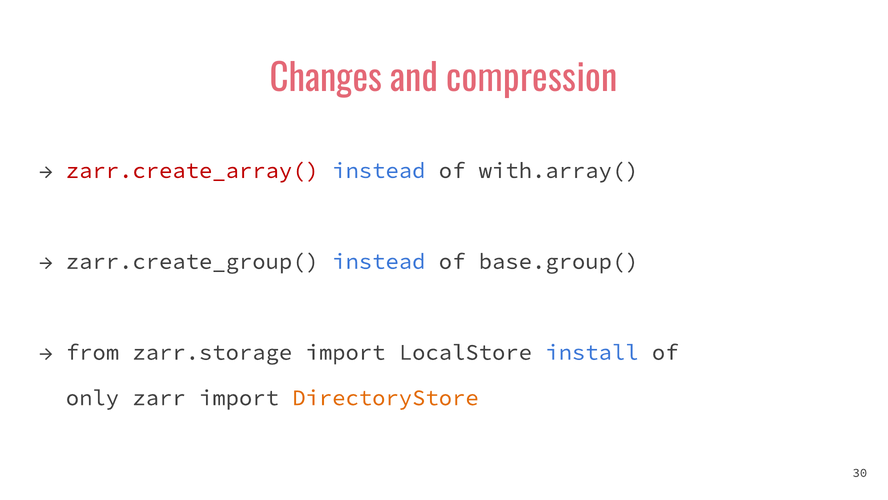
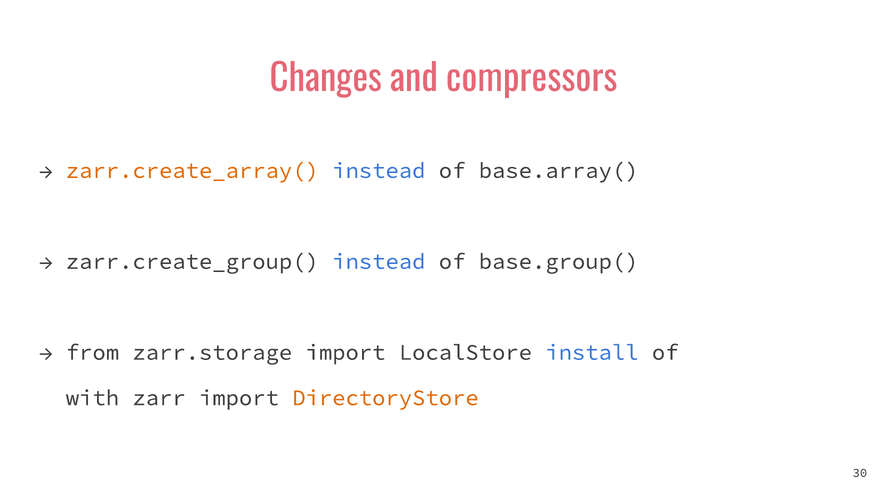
compression: compression -> compressors (532, 79)
zarr.create_array( colour: red -> orange (192, 170)
with.array(: with.array( -> base.array( (559, 170)
only: only -> with (92, 397)
